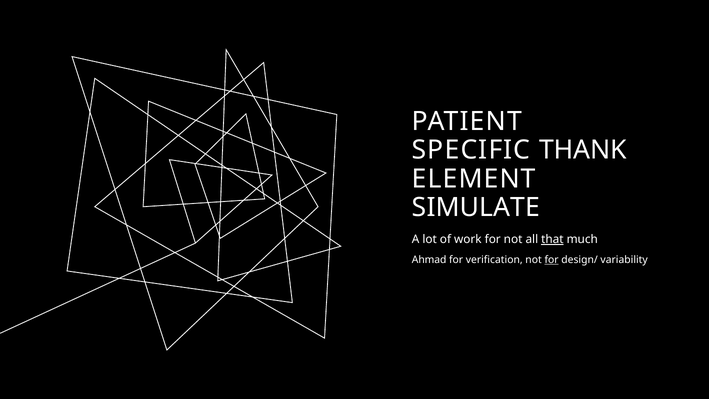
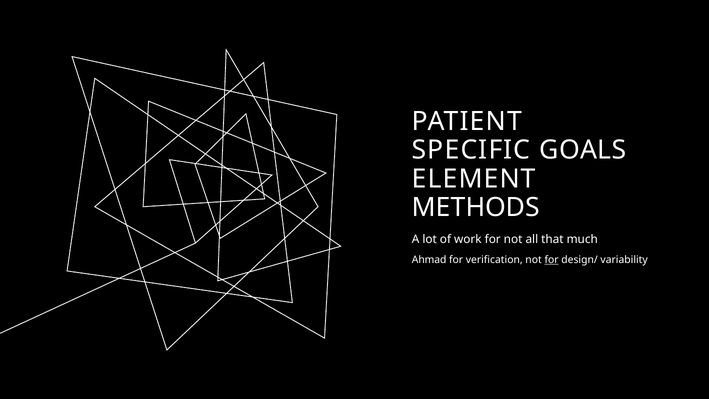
THANK: THANK -> GOALS (583, 150)
SIMULATE: SIMULATE -> METHODS (476, 208)
that underline: present -> none (552, 239)
